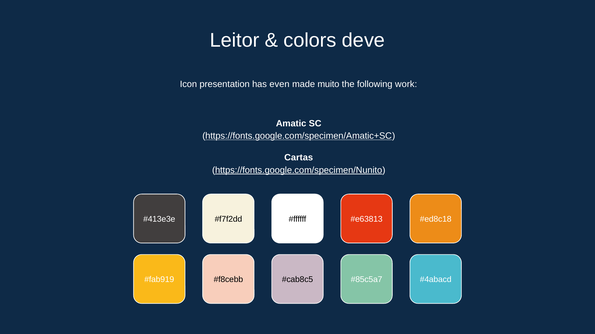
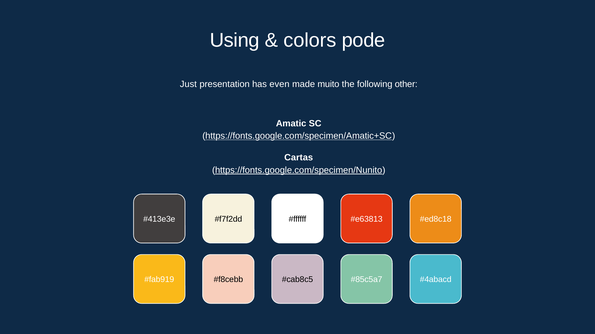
Leitor: Leitor -> Using (235, 40)
deve: deve -> pode (364, 40)
Icon: Icon -> Just (188, 84)
work: work -> other (406, 84)
